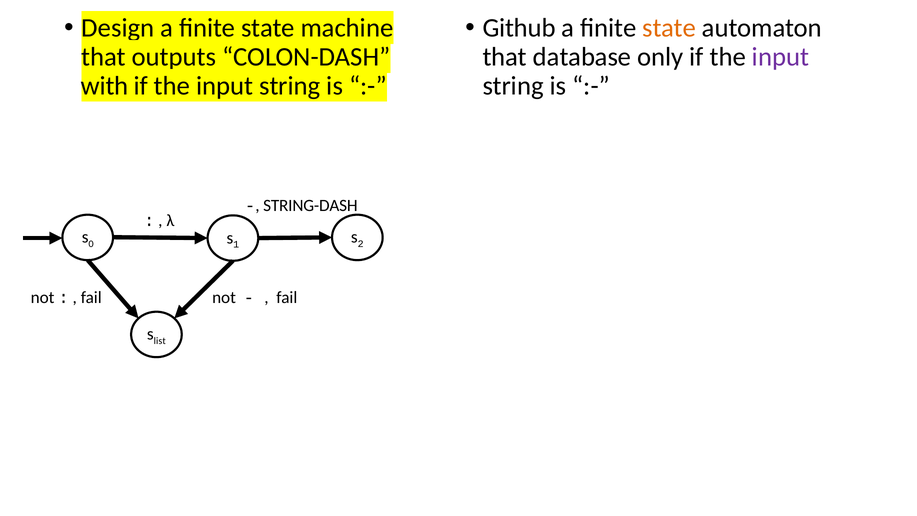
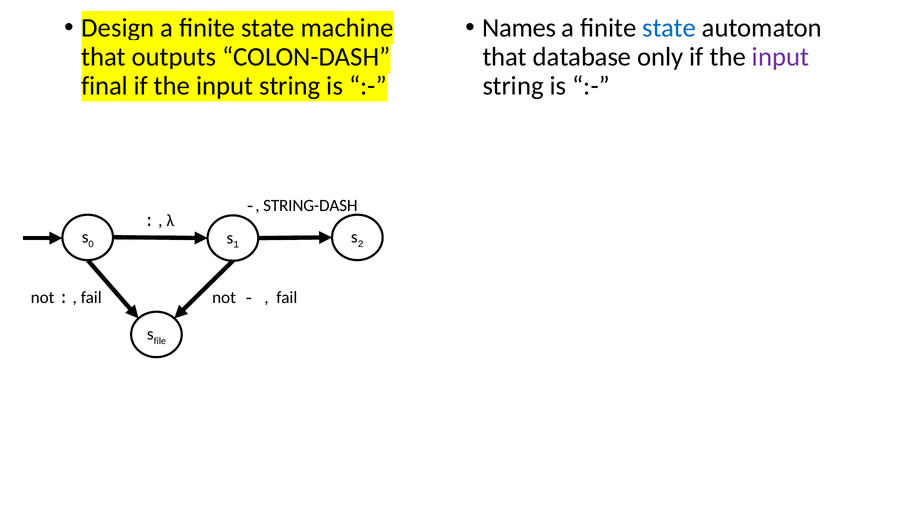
Github: Github -> Names (519, 28)
state colour: orange -> blue (669, 28)
with: with -> final (105, 86)
list: list -> file (160, 341)
